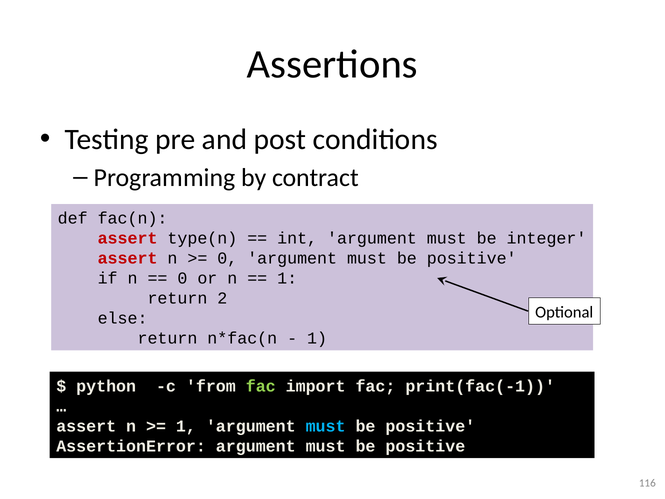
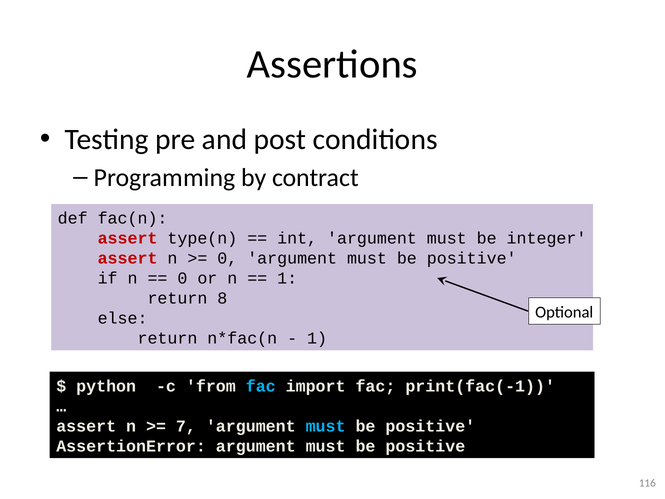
2: 2 -> 8 (222, 298)
fac colour: light green -> light blue (261, 386)
1: 1 -> 7 (186, 426)
